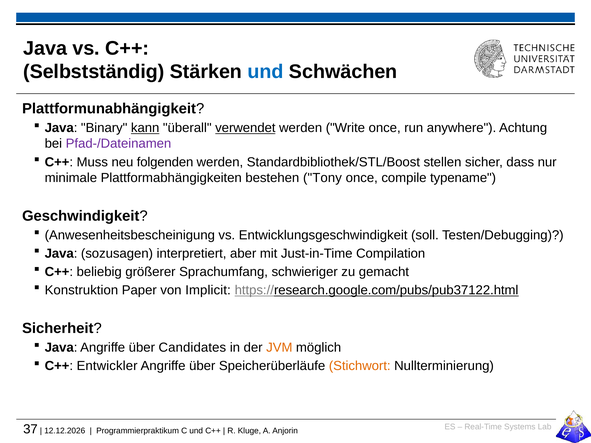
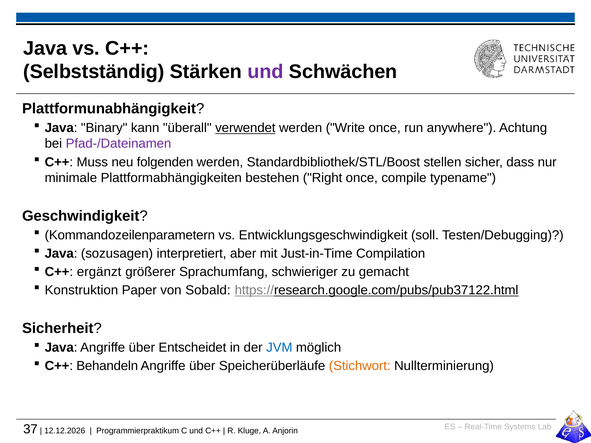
und colour: blue -> purple (265, 72)
kann underline: present -> none (145, 128)
Tony: Tony -> Right (323, 178)
Anwesenheitsbescheinigung: Anwesenheitsbescheinigung -> Kommandozeilenparametern (130, 235)
beliebig: beliebig -> ergänzt (99, 272)
Implicit: Implicit -> Sobald (208, 290)
Candidates: Candidates -> Entscheidet (192, 348)
JVM colour: orange -> blue (279, 348)
Entwickler: Entwickler -> Behandeln (107, 366)
